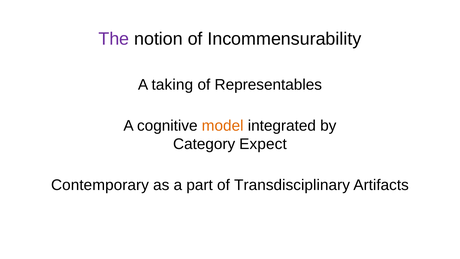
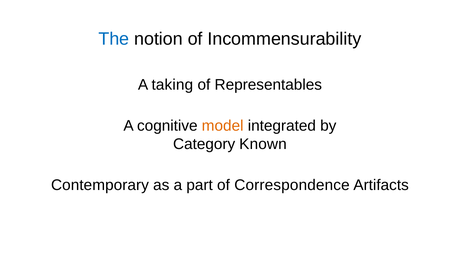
The colour: purple -> blue (114, 39)
Expect: Expect -> Known (263, 144)
Transdisciplinary: Transdisciplinary -> Correspondence (292, 185)
